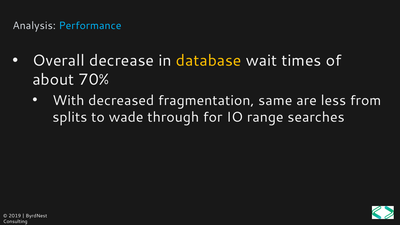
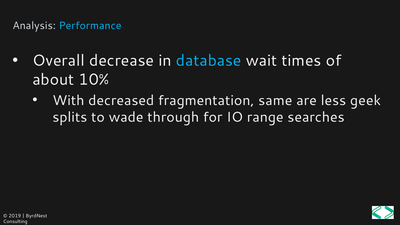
database colour: yellow -> light blue (209, 61)
70%: 70% -> 10% (94, 80)
from: from -> geek (366, 100)
